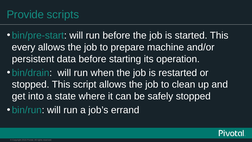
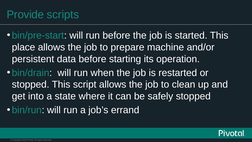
every: every -> place (23, 47)
